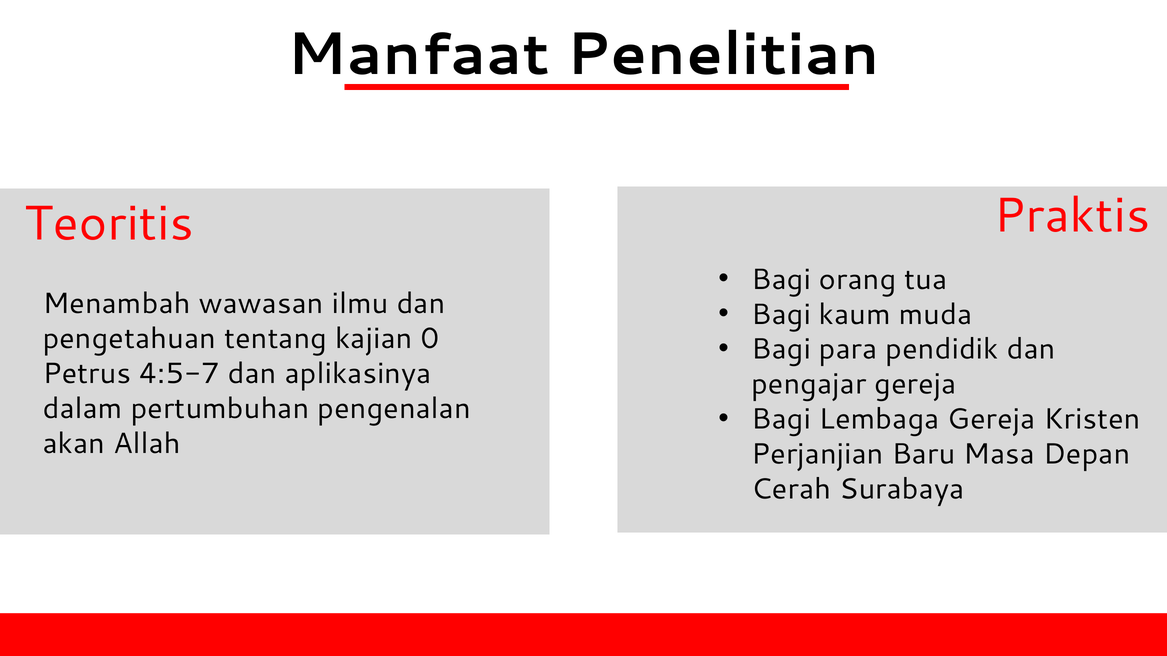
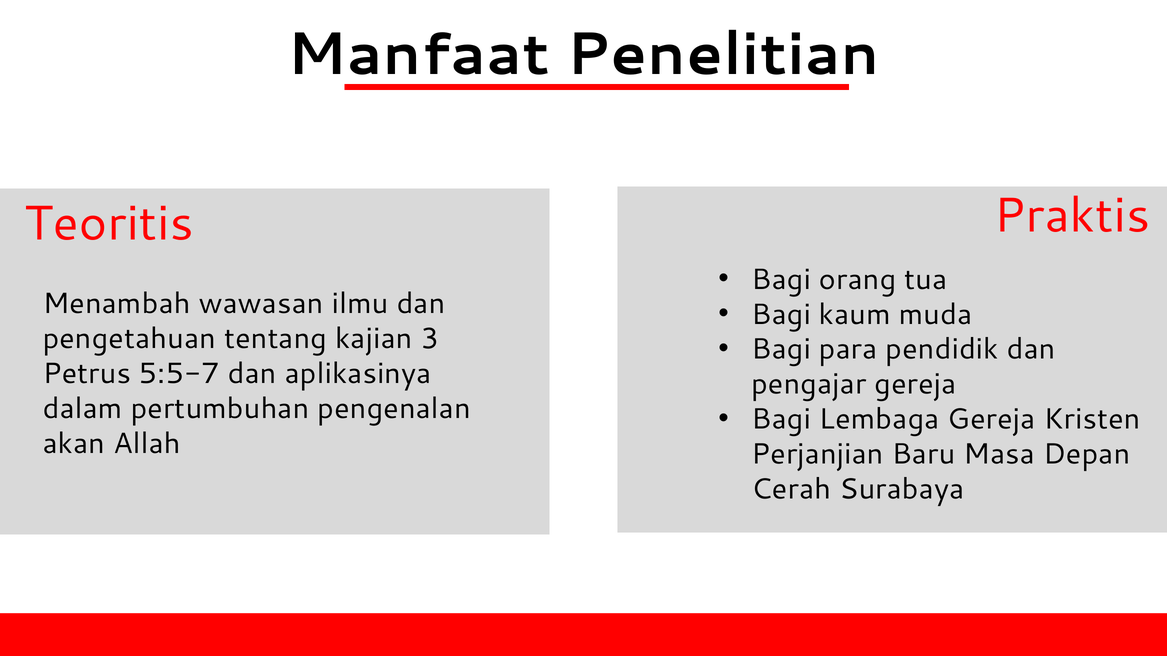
0: 0 -> 3 (430, 339)
4:5-7: 4:5-7 -> 5:5-7 (179, 374)
